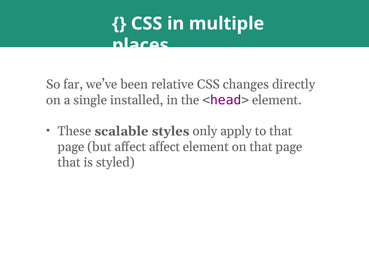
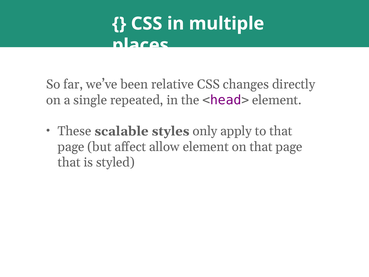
installed: installed -> repeated (137, 100)
affect affect: affect -> allow (164, 147)
